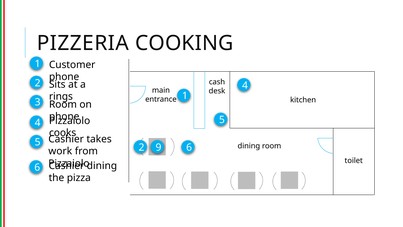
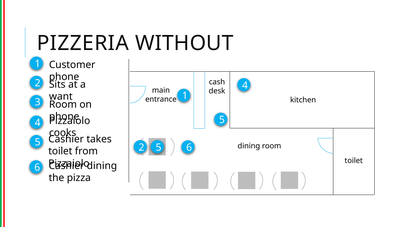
COOKING: COOKING -> WITHOUT (184, 43)
rings: rings -> want (61, 97)
2 9: 9 -> 5 (158, 147)
work: work -> toilet (60, 151)
